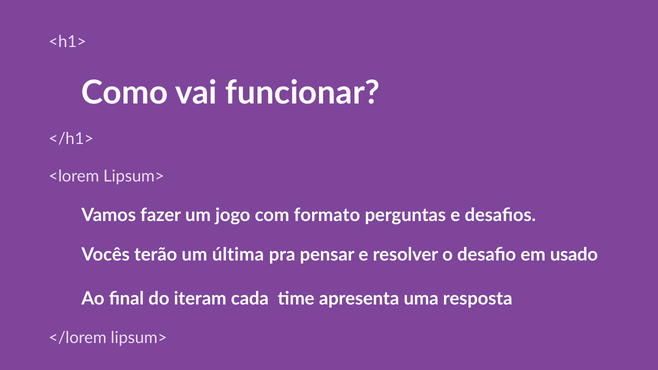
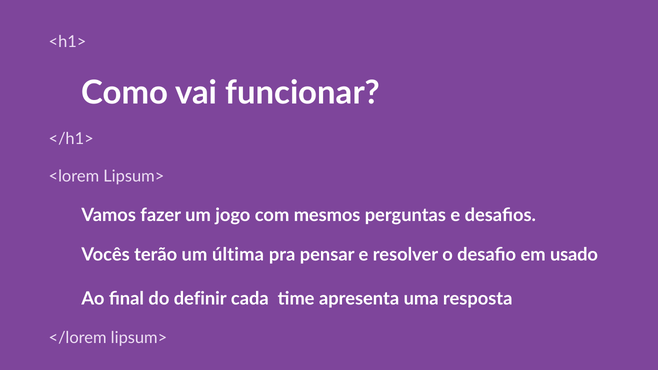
formato: formato -> mesmos (327, 215)
iteram: iteram -> definir (200, 299)
